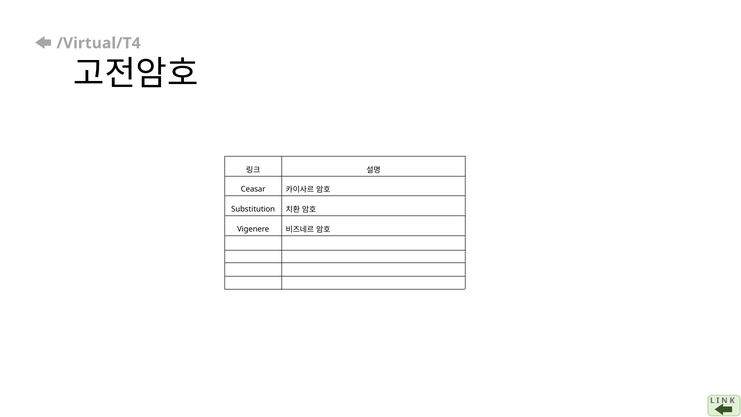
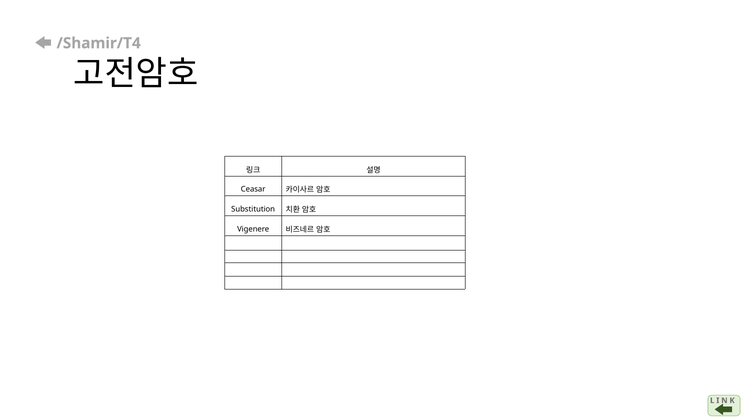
/Virtual/T4: /Virtual/T4 -> /Shamir/T4 (99, 43)
